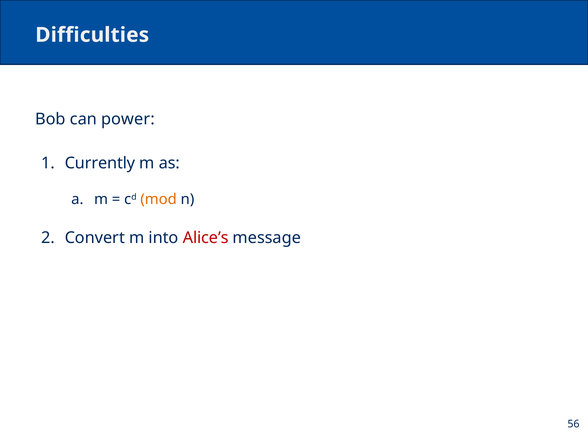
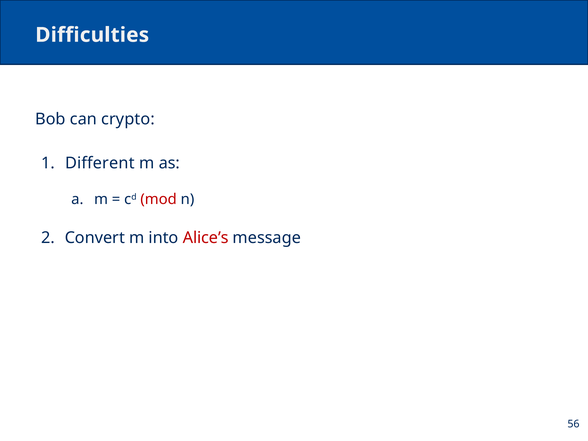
power: power -> crypto (128, 119)
Currently: Currently -> Different (100, 163)
mod colour: orange -> red (159, 200)
